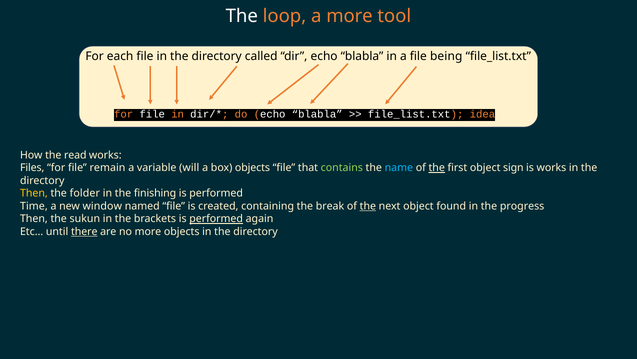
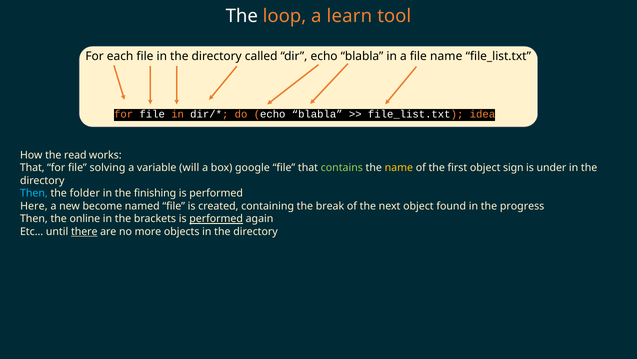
a more: more -> learn (349, 16)
file being: being -> name (446, 56)
Files: Files -> That (32, 168)
remain: remain -> solving (107, 168)
box objects: objects -> google (252, 168)
name colour: light blue -> yellow (399, 168)
the underline: present -> none (437, 168)
is works: works -> under (551, 168)
Then colour: yellow -> light blue (34, 193)
Time: Time -> Here (34, 206)
window: window -> become (102, 206)
the underline: present -> none (368, 206)
sukun: sukun -> online (85, 219)
